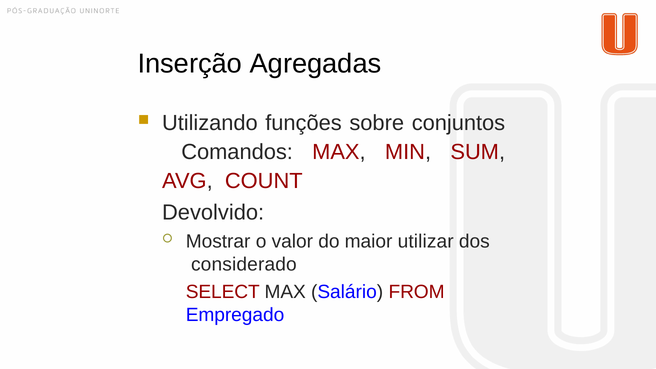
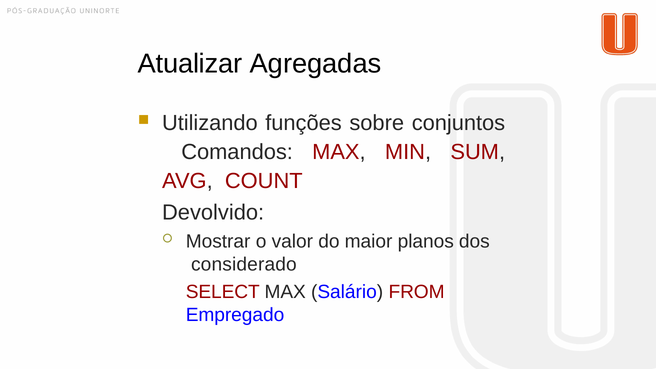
Inserção: Inserção -> Atualizar (190, 64)
utilizar: utilizar -> planos (426, 242)
